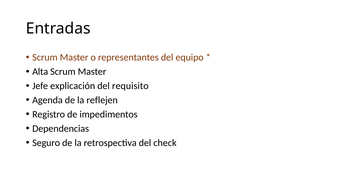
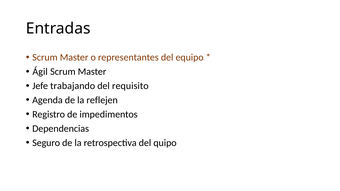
Alta: Alta -> Ágil (40, 72)
explicación: explicación -> trabajando (73, 86)
check: check -> quipo (165, 143)
